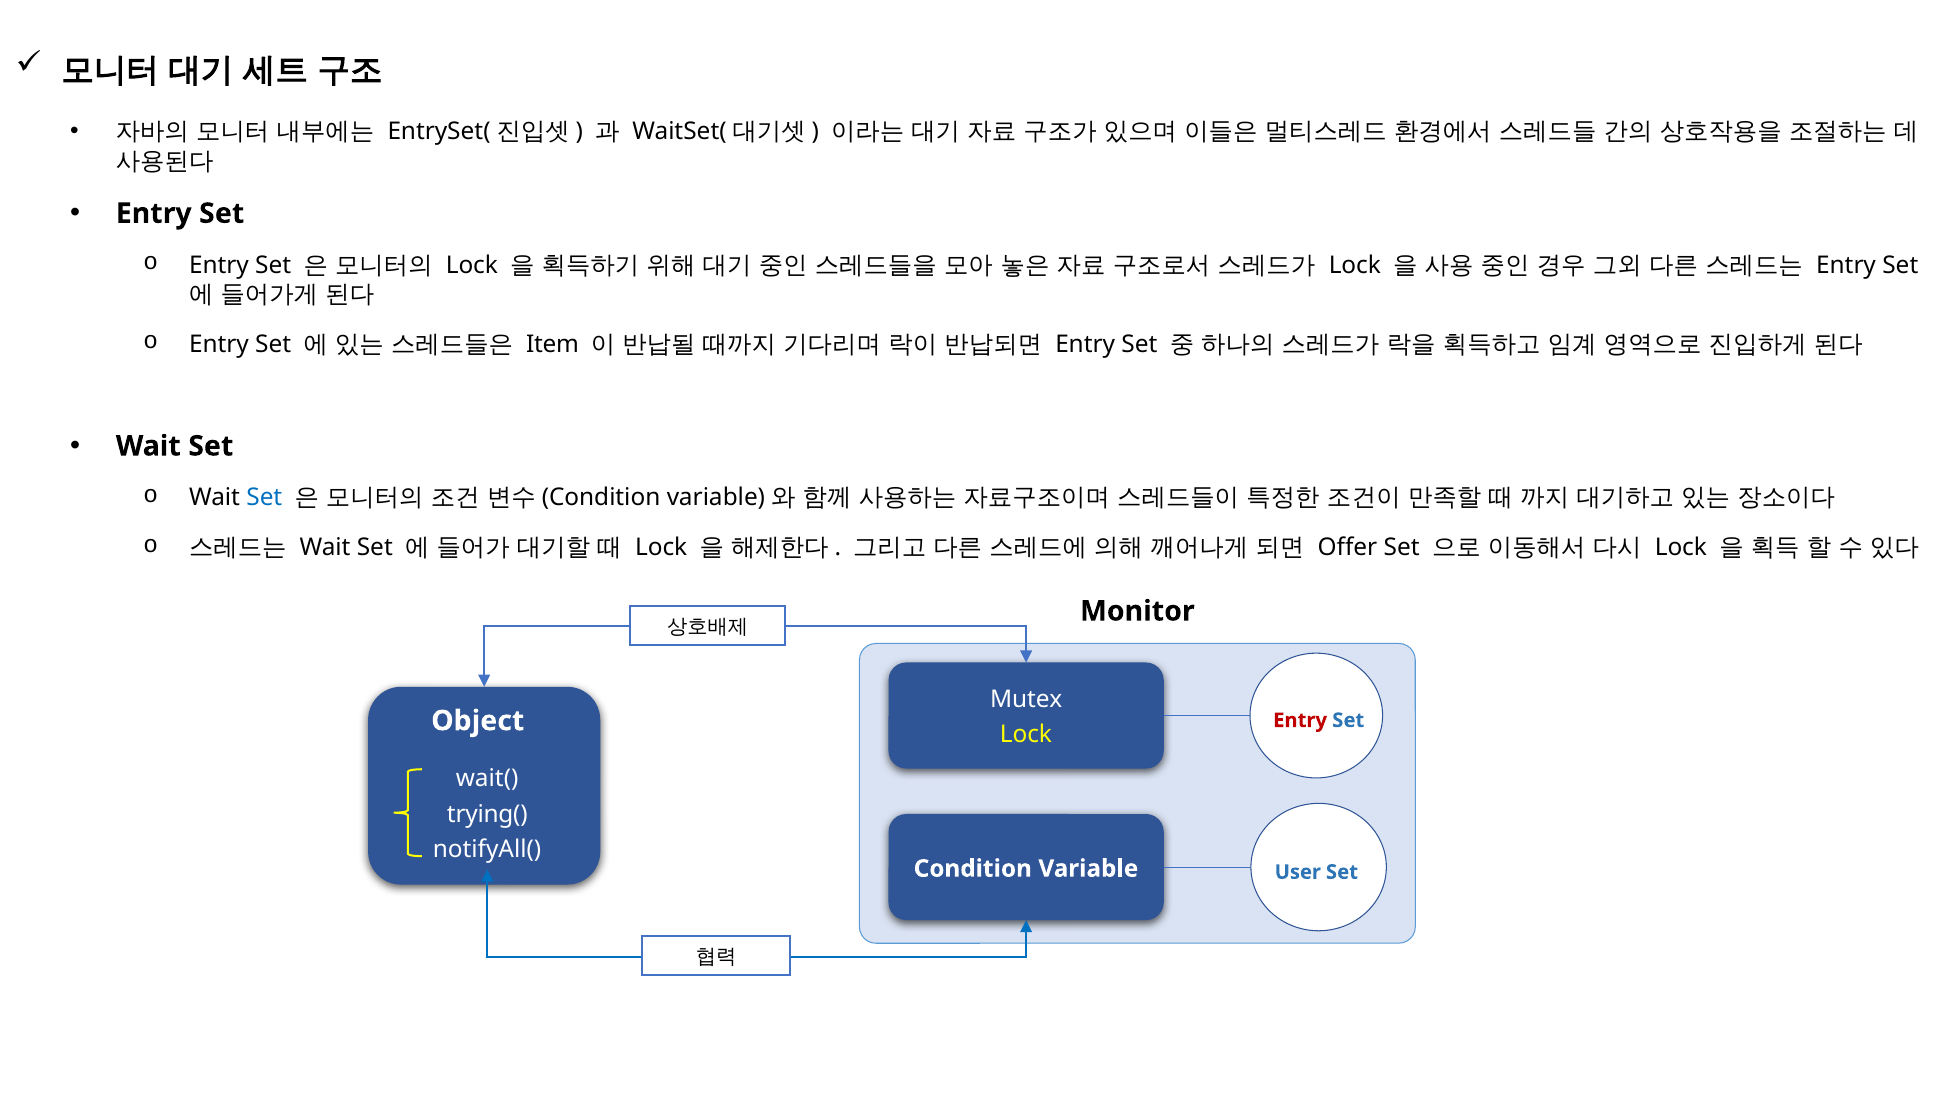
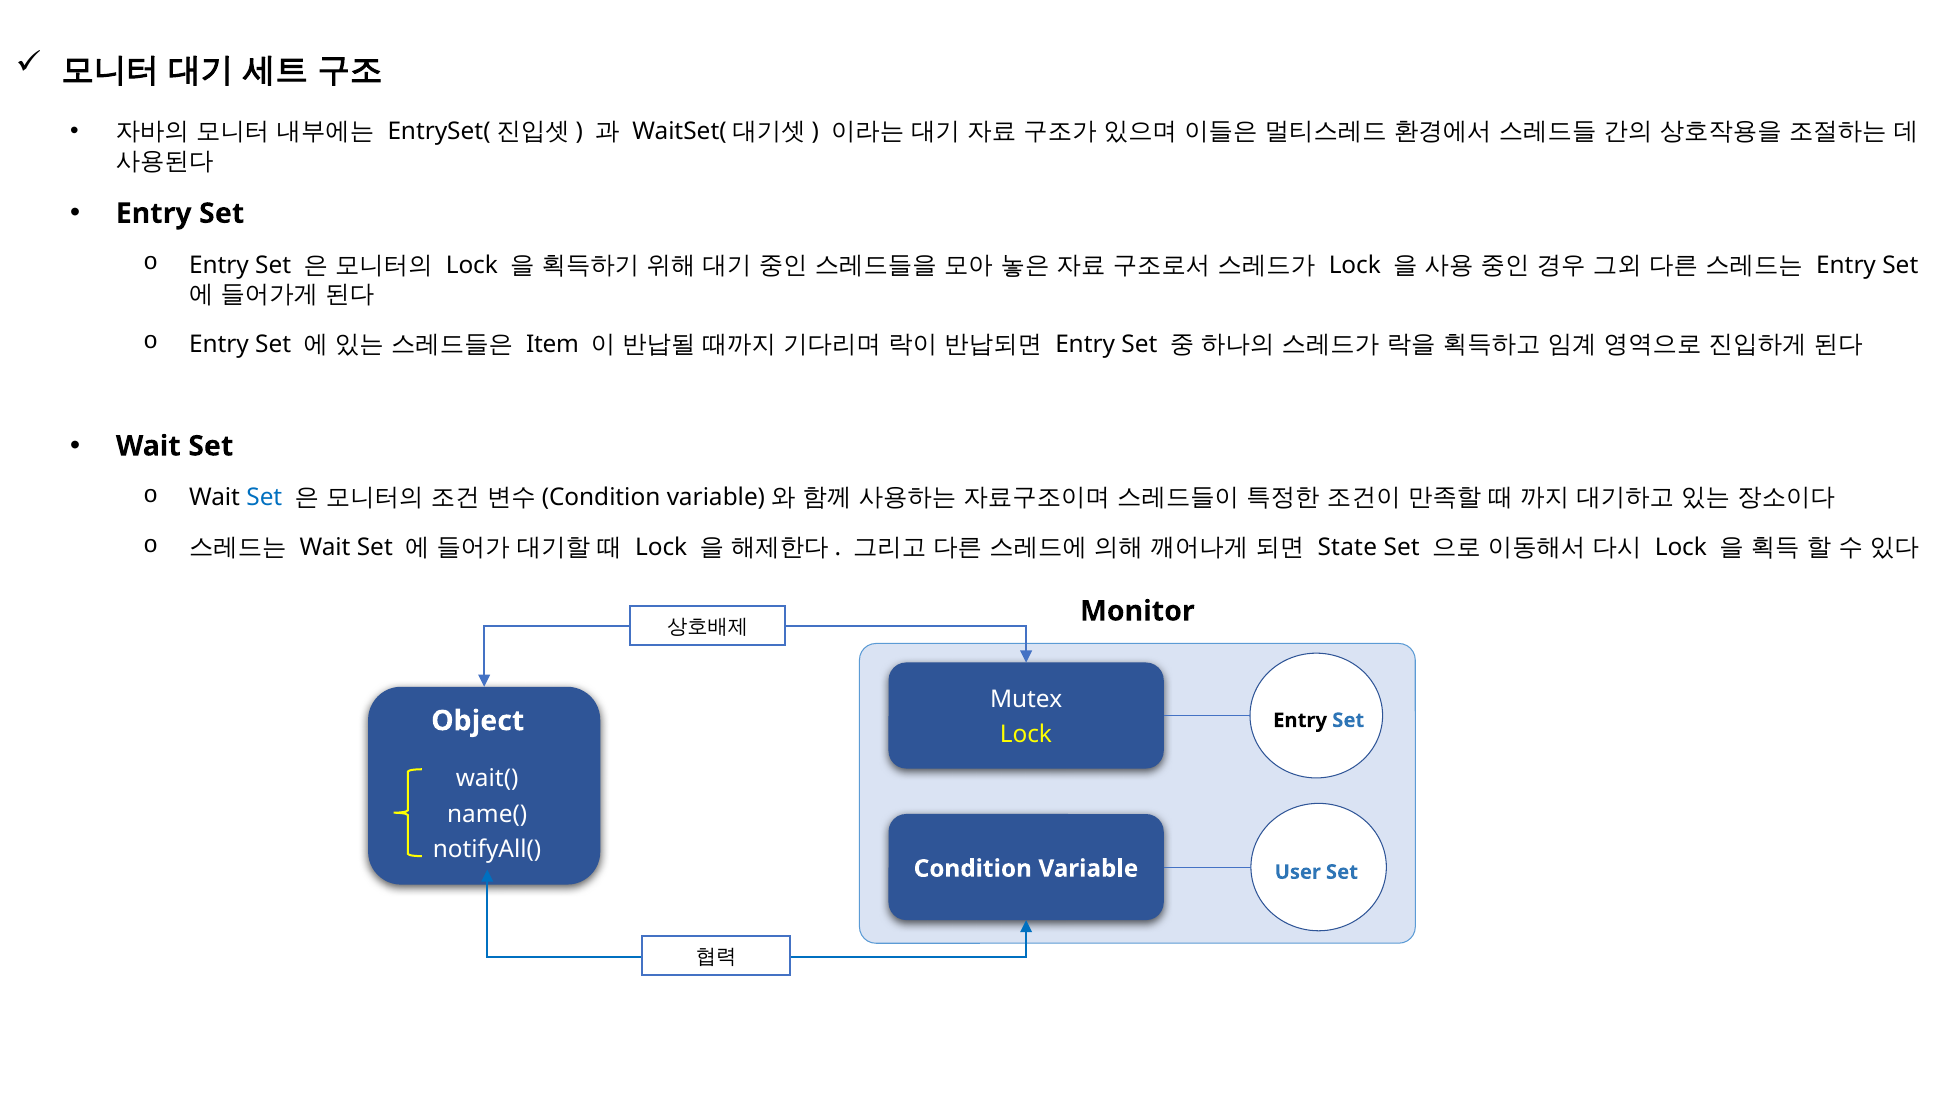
Offer: Offer -> State (1347, 548)
Entry colour: red -> black (1300, 721)
trying(: trying( -> name( (487, 815)
